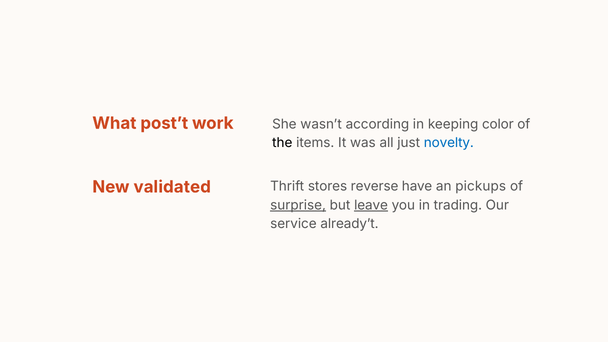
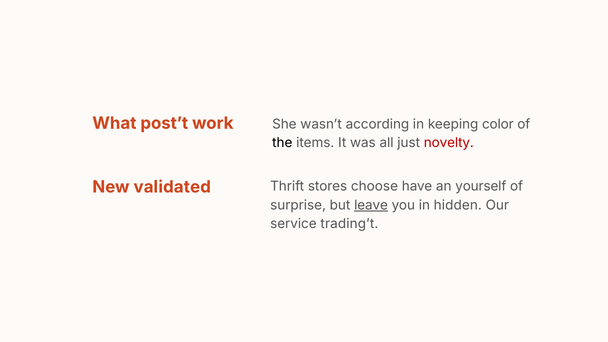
novelty colour: blue -> red (449, 143)
reverse: reverse -> choose (374, 187)
pickups: pickups -> yourself (481, 187)
surprise underline: present -> none (298, 205)
trading: trading -> hidden (458, 205)
already’t: already’t -> trading’t (349, 224)
